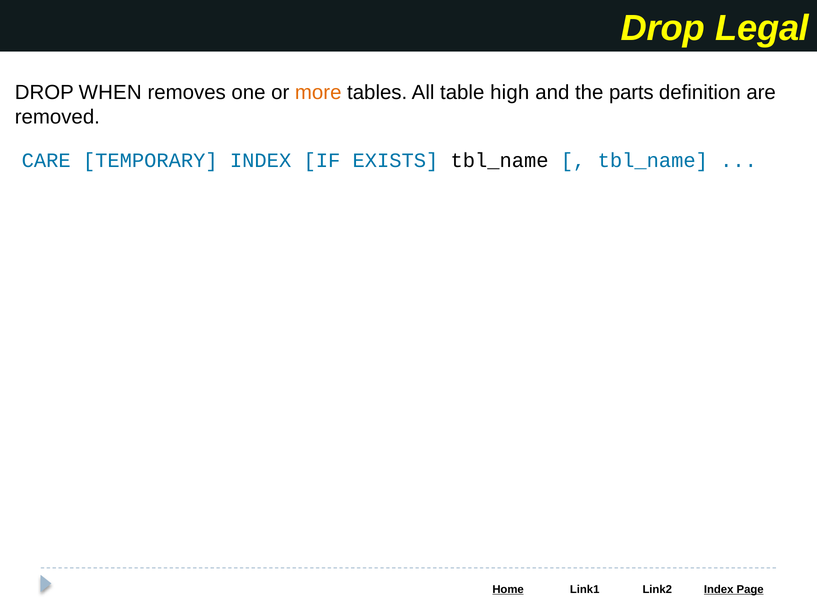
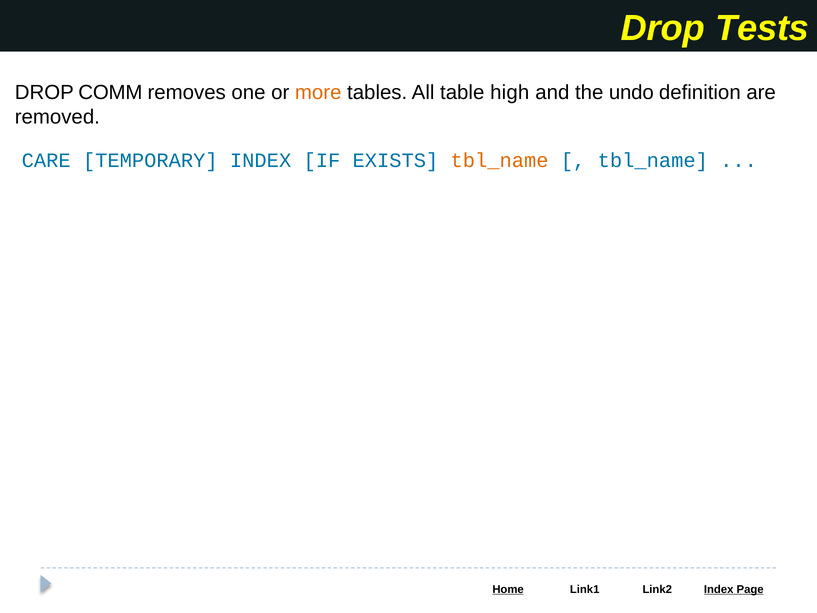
Legal: Legal -> Tests (762, 28)
WHEN: WHEN -> COMM (110, 93)
parts: parts -> undo (631, 93)
tbl_name colour: black -> orange (500, 161)
